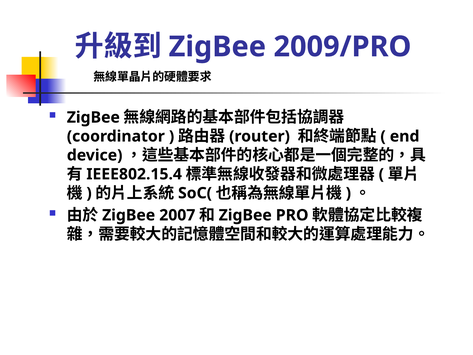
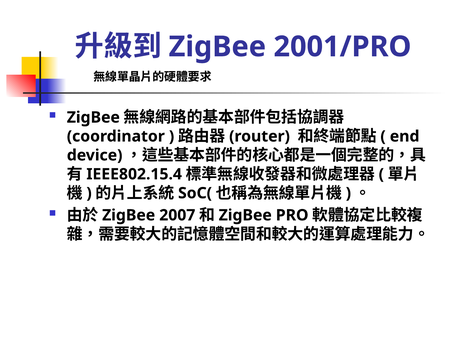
2009/PRO: 2009/PRO -> 2001/PRO (342, 47)
